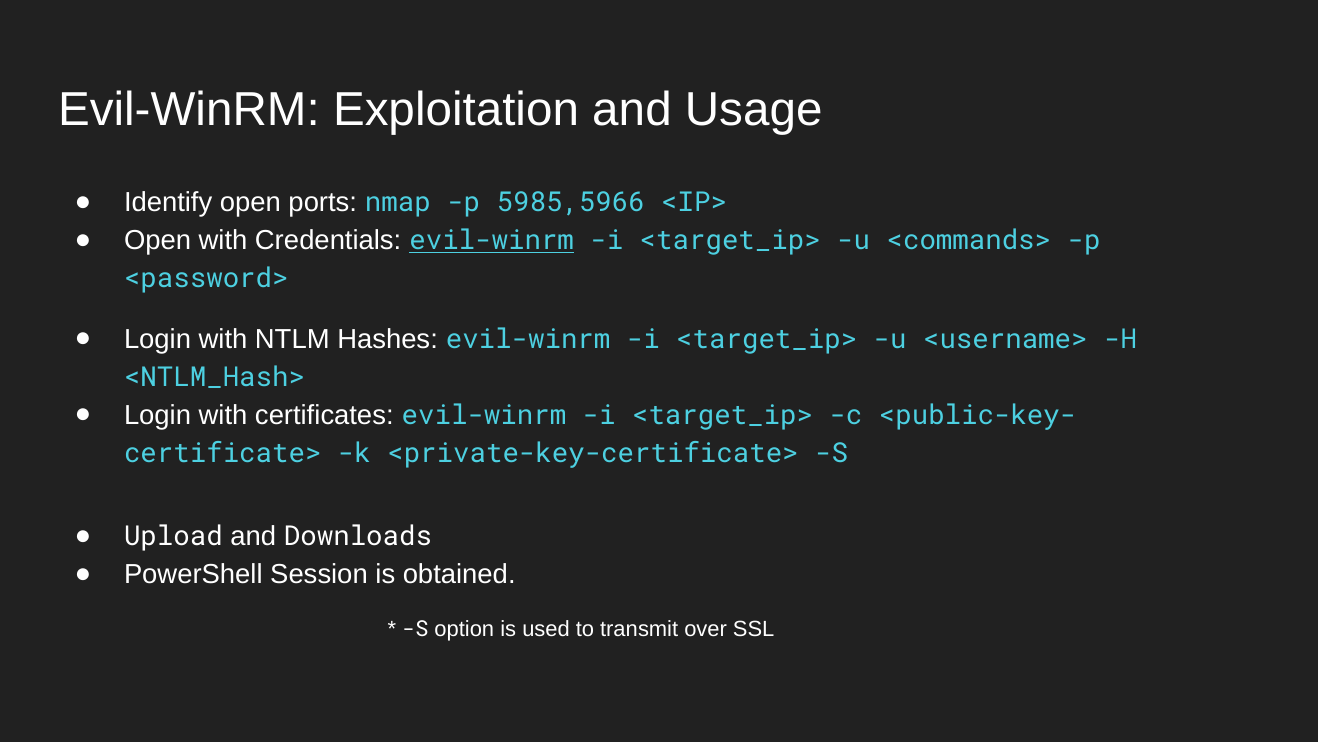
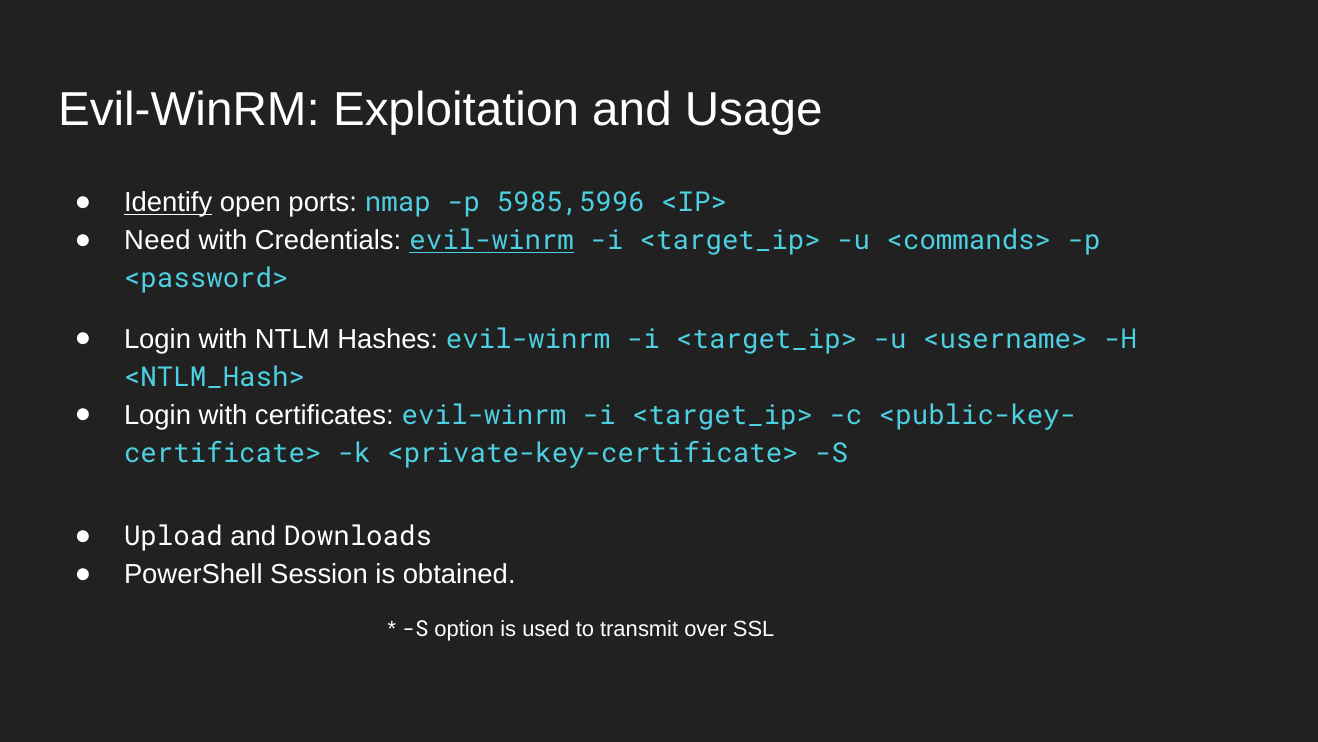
Identify underline: none -> present (168, 203)
5985,5966: 5985,5966 -> 5985,5996 (571, 203)
Open: Open -> Need (157, 240)
